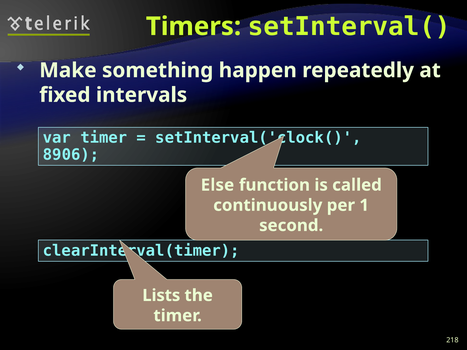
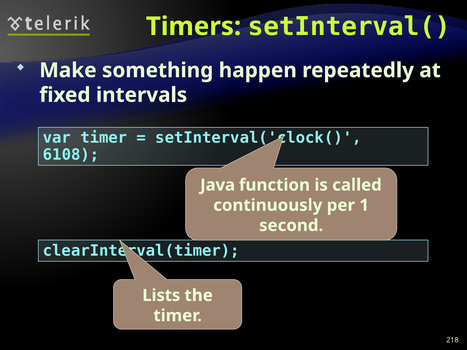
8906: 8906 -> 6108 (71, 155)
Else: Else -> Java (218, 185)
